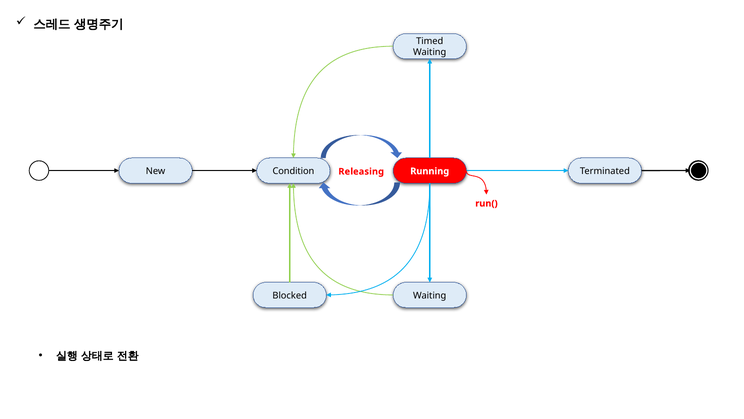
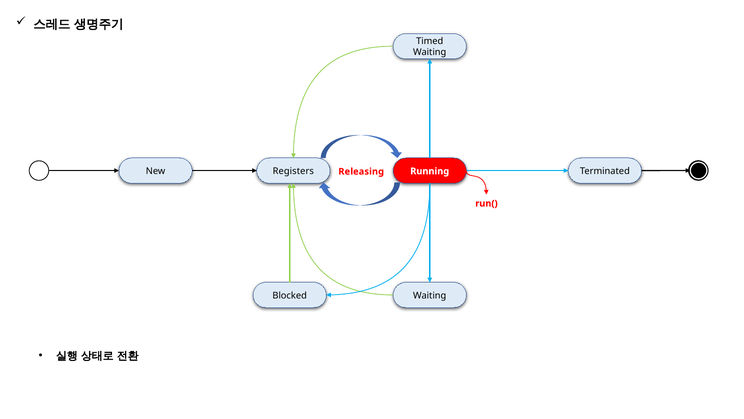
Condition: Condition -> Registers (293, 171)
